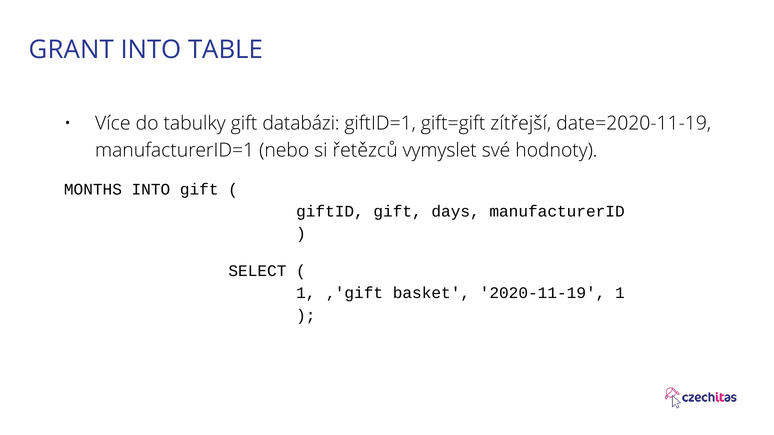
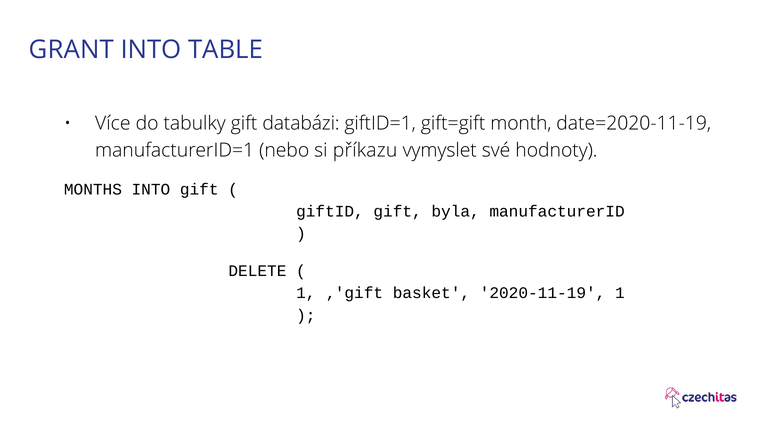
zítřejší: zítřejší -> month (521, 124)
řetězců: řetězců -> příkazu (365, 150)
days: days -> byla (456, 212)
SELECT: SELECT -> DELETE (257, 271)
